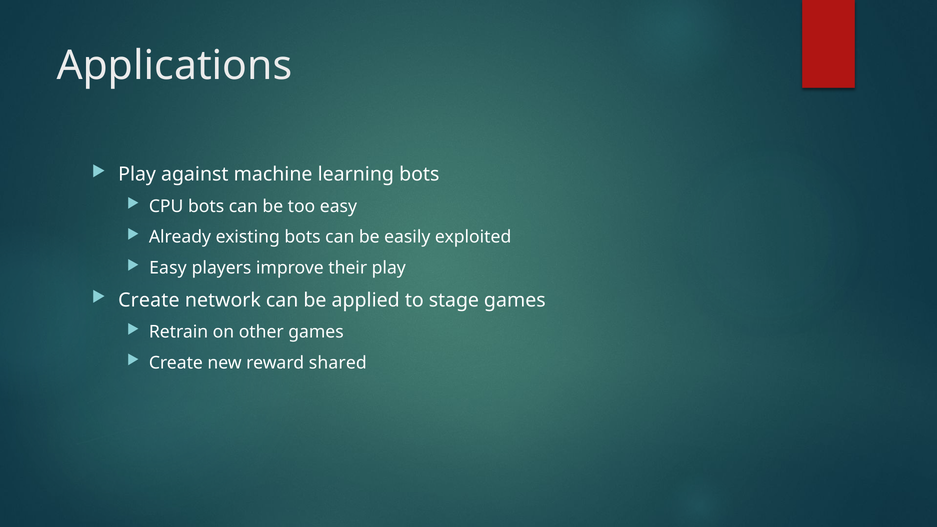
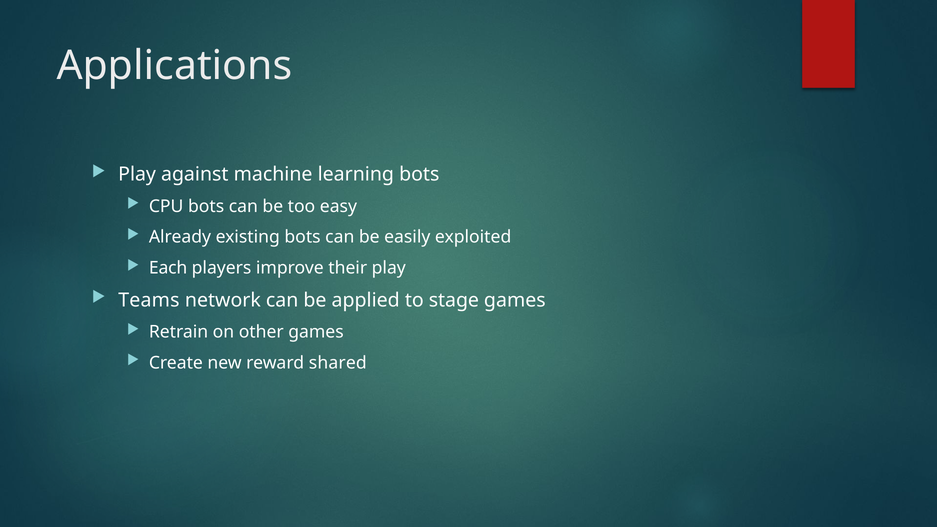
Easy: Easy -> Each (168, 268)
Create: Create -> Teams (149, 300)
